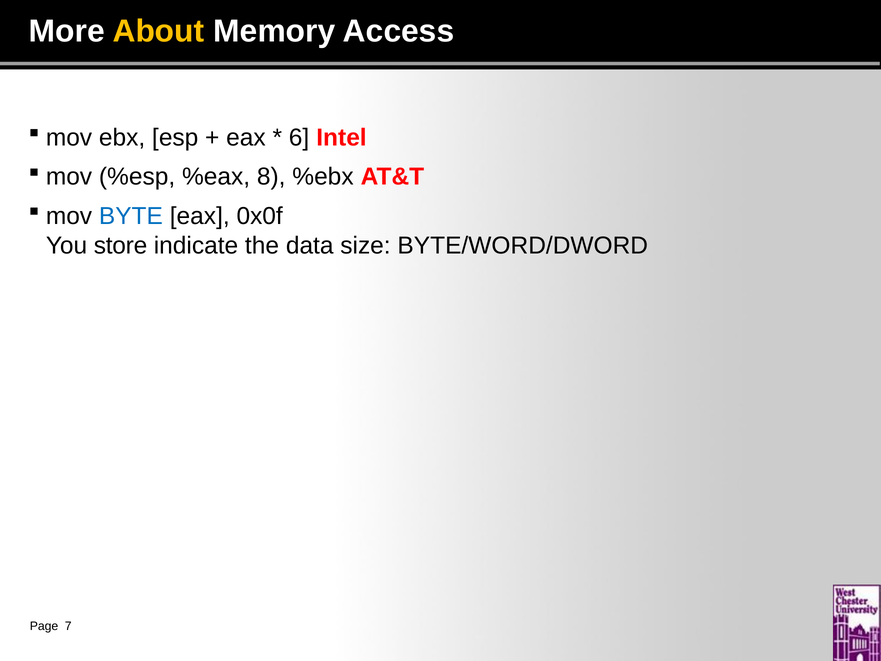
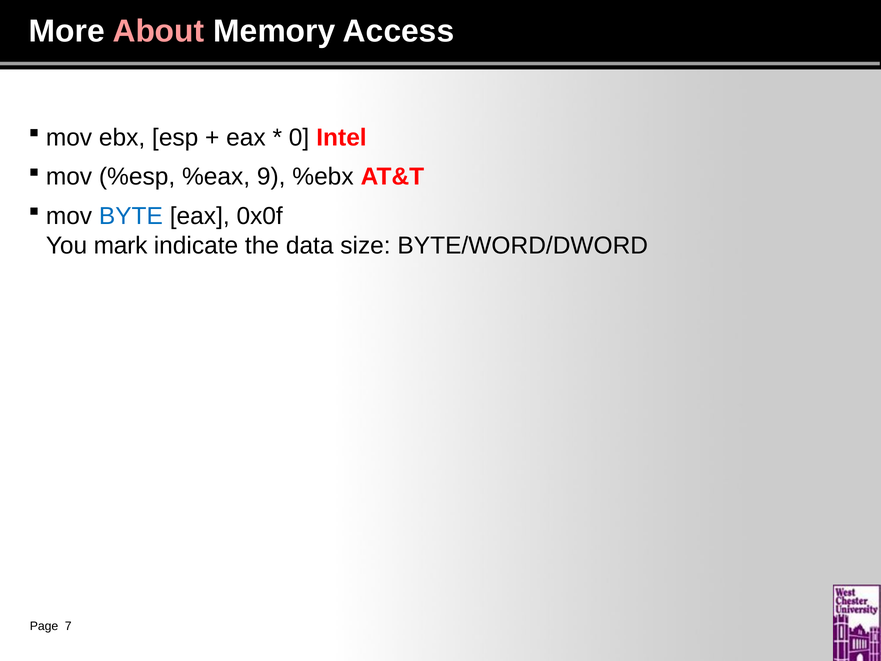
About colour: yellow -> pink (158, 31)
6: 6 -> 0 (299, 138)
8: 8 -> 9 (271, 177)
store: store -> mark (121, 245)
